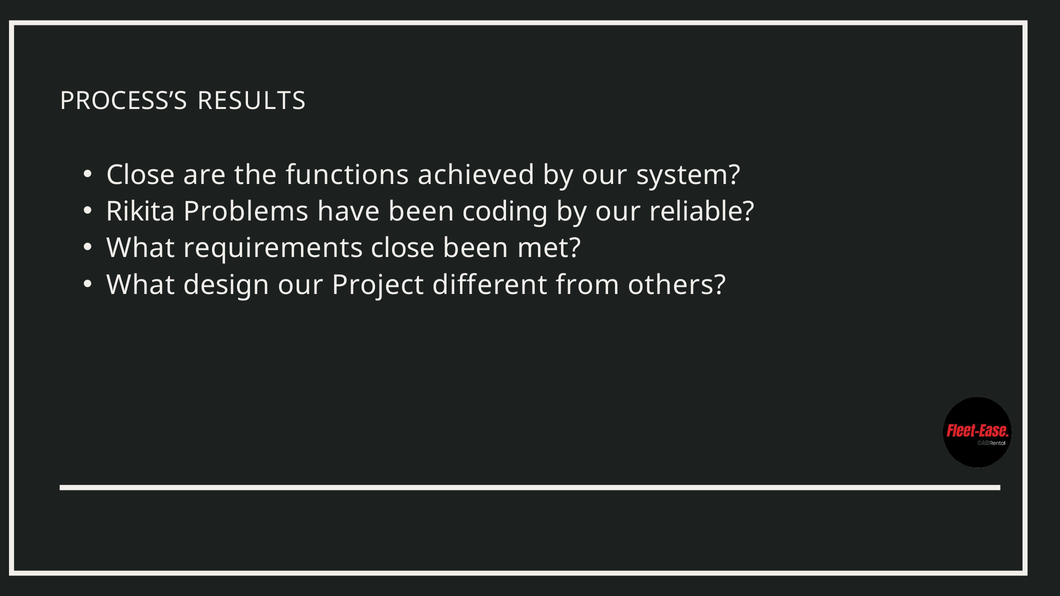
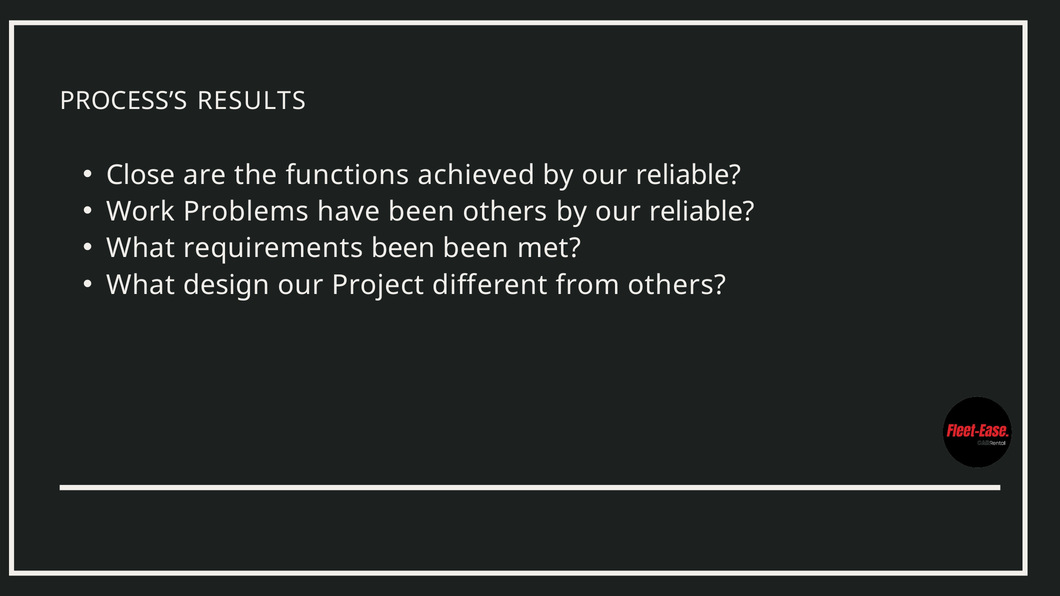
achieved by our system: system -> reliable (689, 175)
Rikita: Rikita -> Work (141, 212)
been coding: coding -> others (505, 212)
requirements close: close -> been (403, 248)
